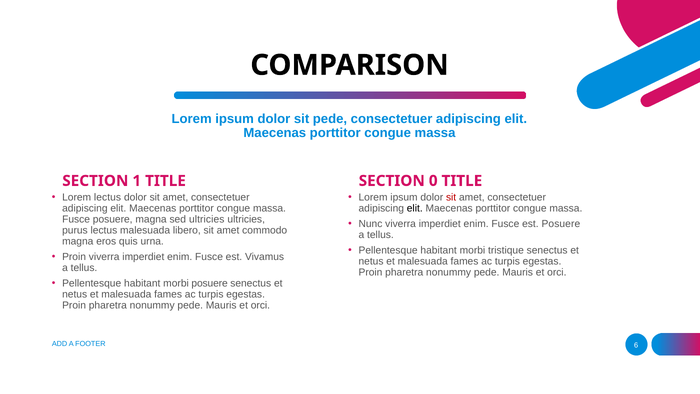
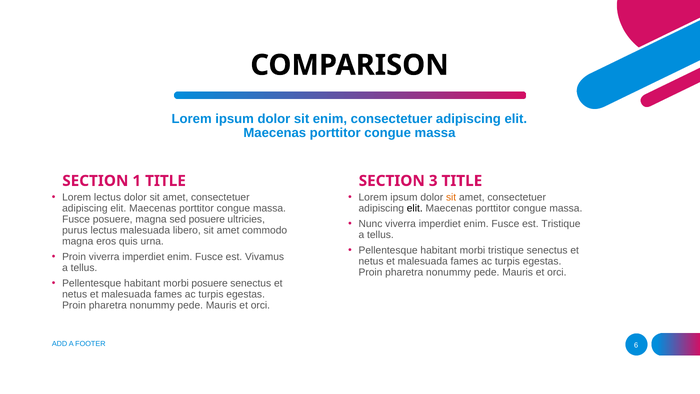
sit pede: pede -> enim (330, 119)
0: 0 -> 3 (433, 181)
sit colour: red -> orange (451, 197)
sed ultricies: ultricies -> posuere (207, 219)
est Posuere: Posuere -> Tristique (561, 224)
